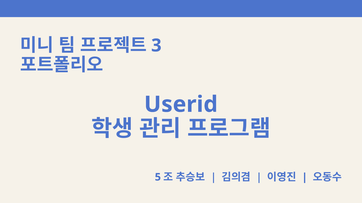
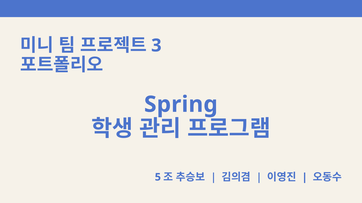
Userid: Userid -> Spring (181, 105)
